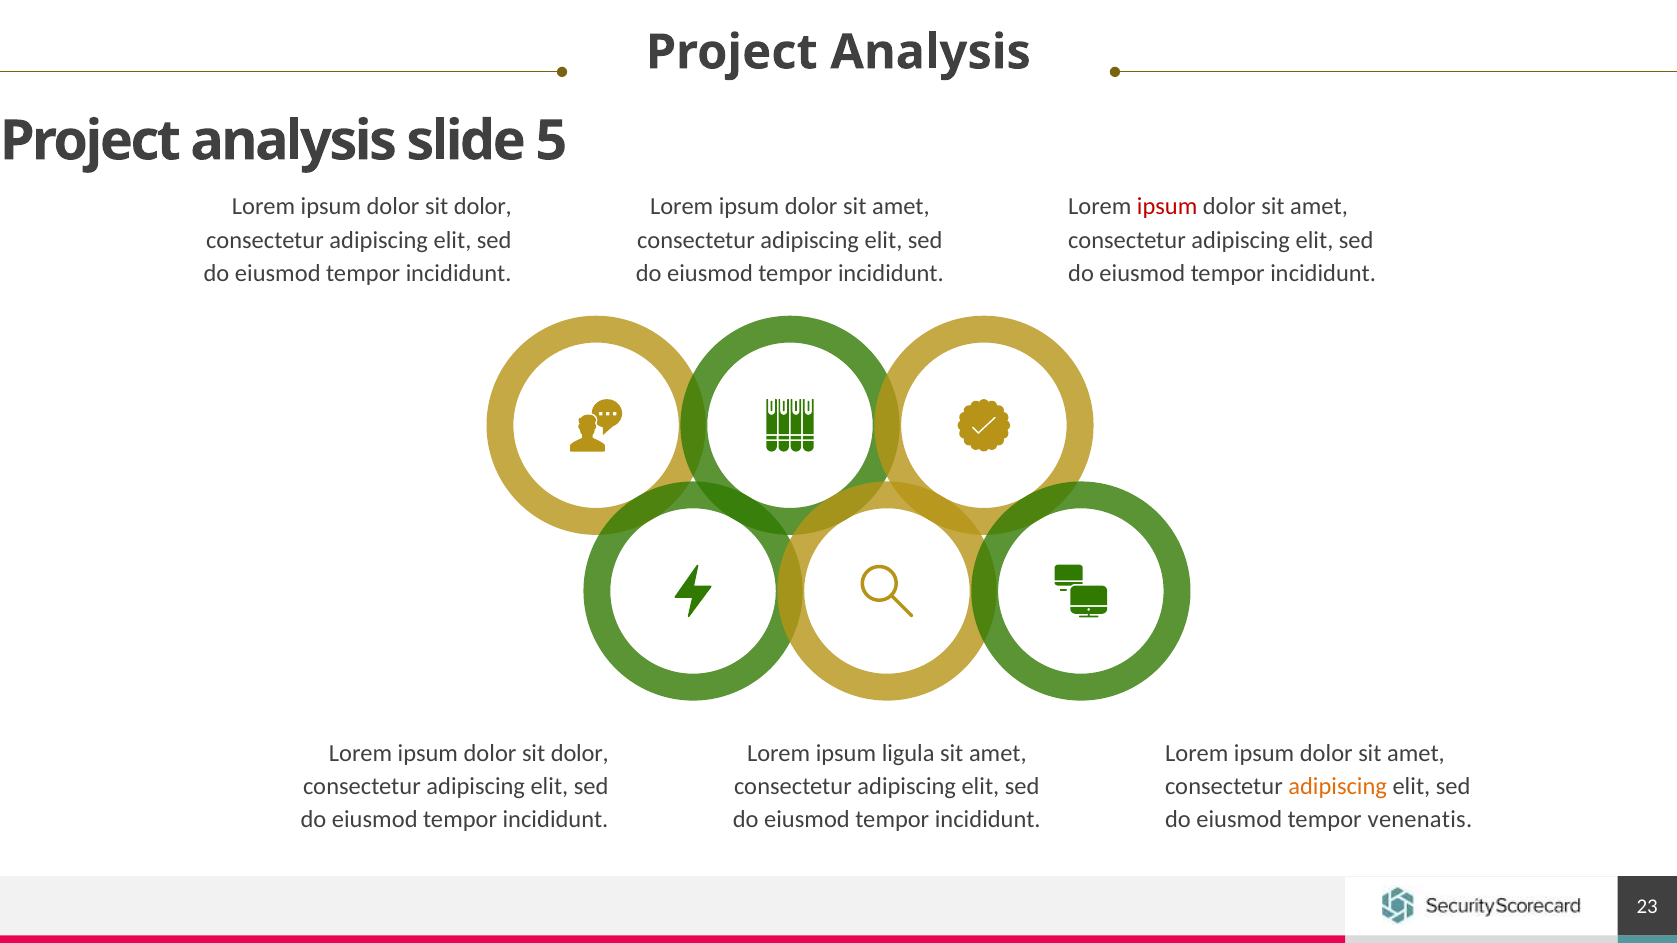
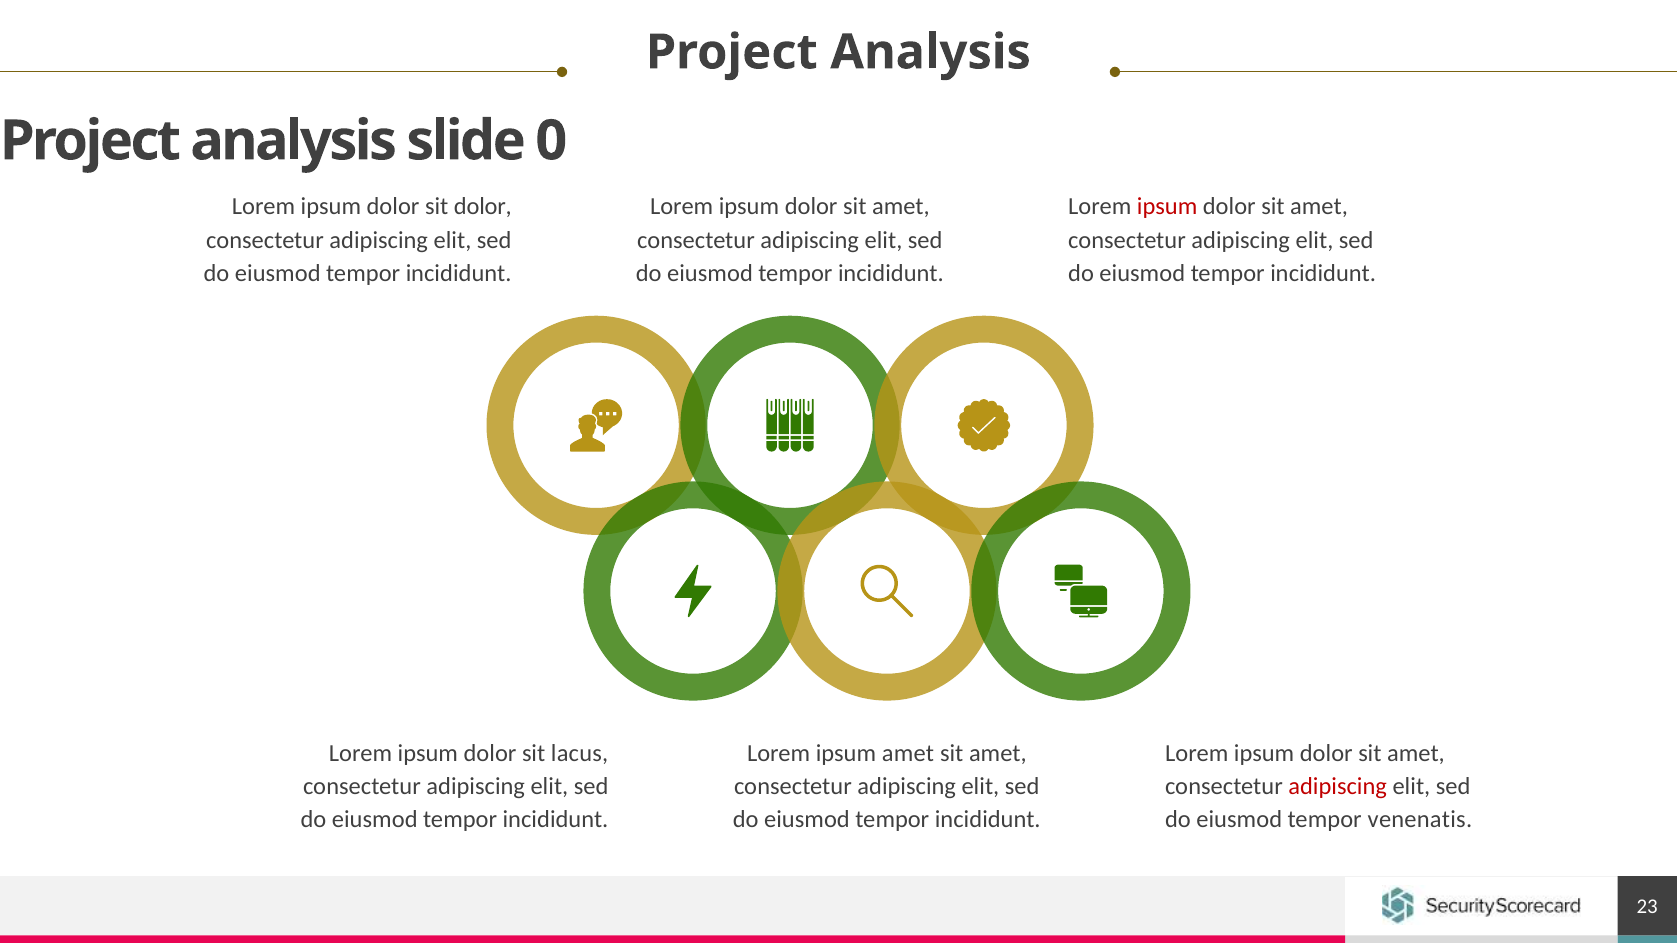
5: 5 -> 0 (551, 141)
dolor: dolor -> lacus (580, 754)
ipsum ligula: ligula -> amet (908, 754)
adipiscing colour: orange -> red (1338, 787)
